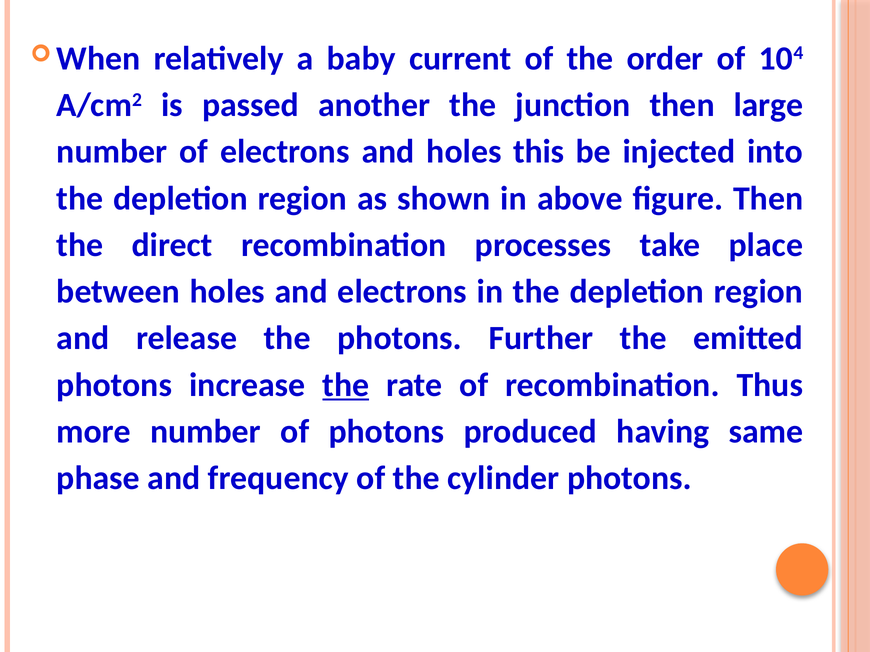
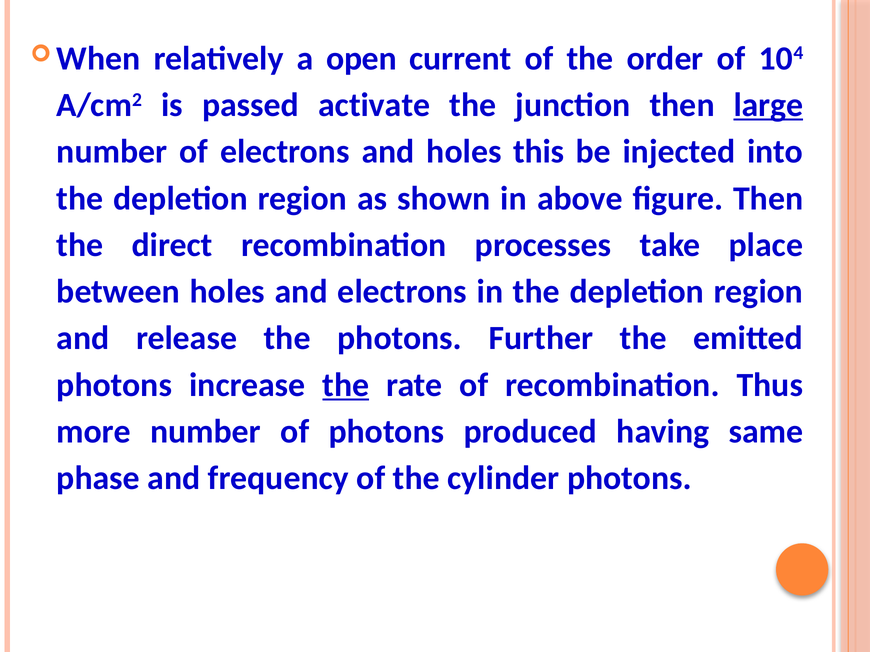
baby: baby -> open (361, 58)
another: another -> activate (374, 105)
large underline: none -> present (768, 105)
